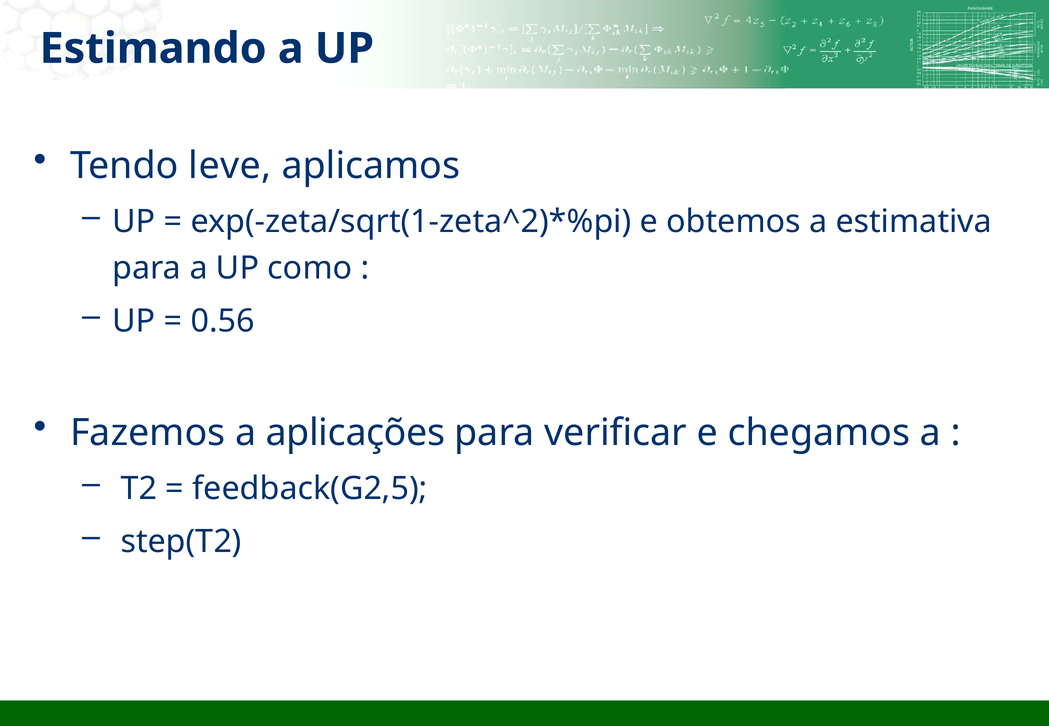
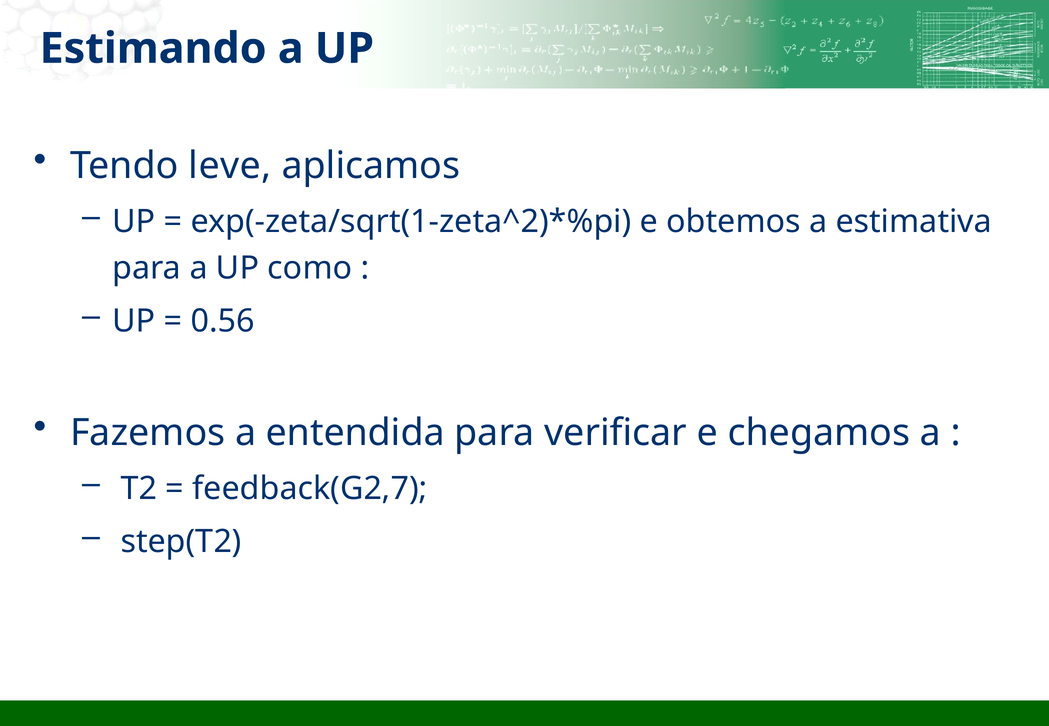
aplicações: aplicações -> entendida (355, 433)
feedback(G2,5: feedback(G2,5 -> feedback(G2,7 (310, 489)
